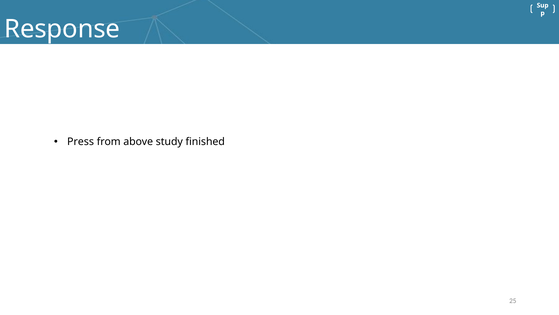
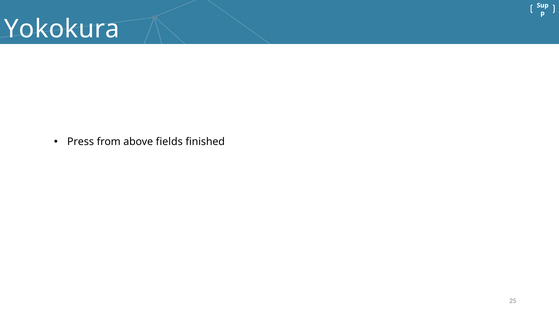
Response: Response -> Yokokura (62, 29)
study: study -> fields (169, 142)
